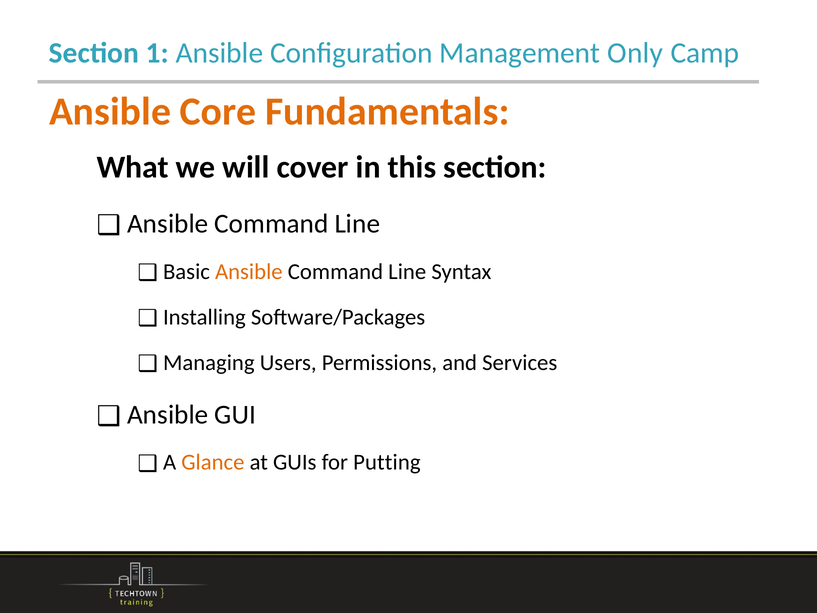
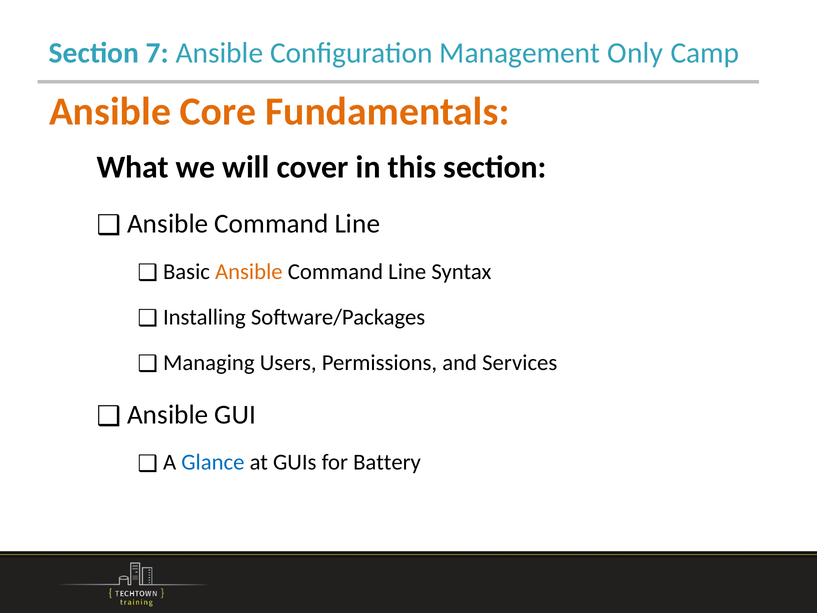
1: 1 -> 7 (157, 53)
Glance colour: orange -> blue (213, 462)
Putting: Putting -> Battery (387, 462)
